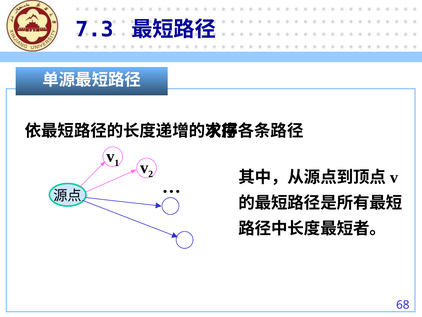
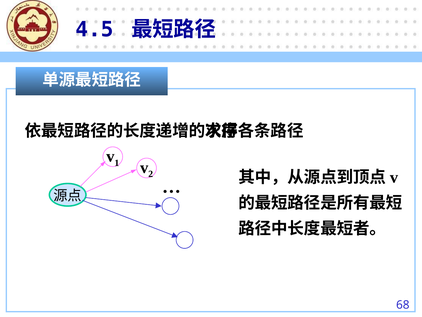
7.3: 7.3 -> 4.5 (95, 30)
